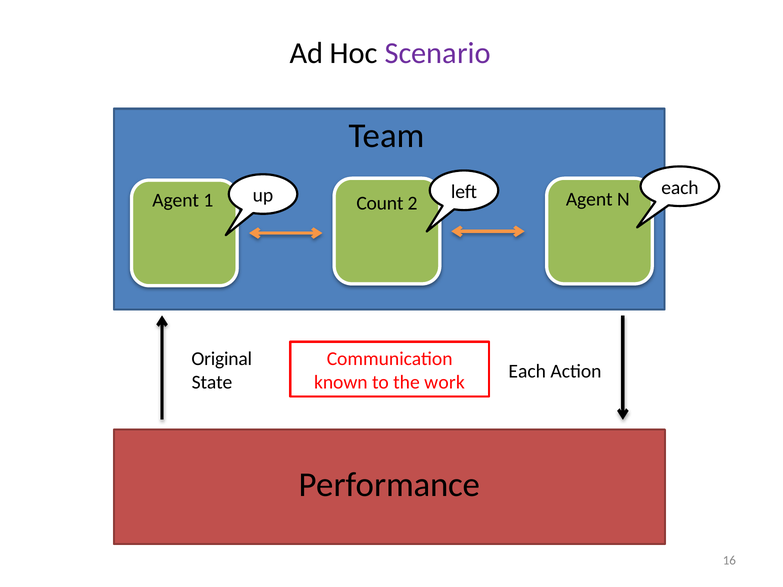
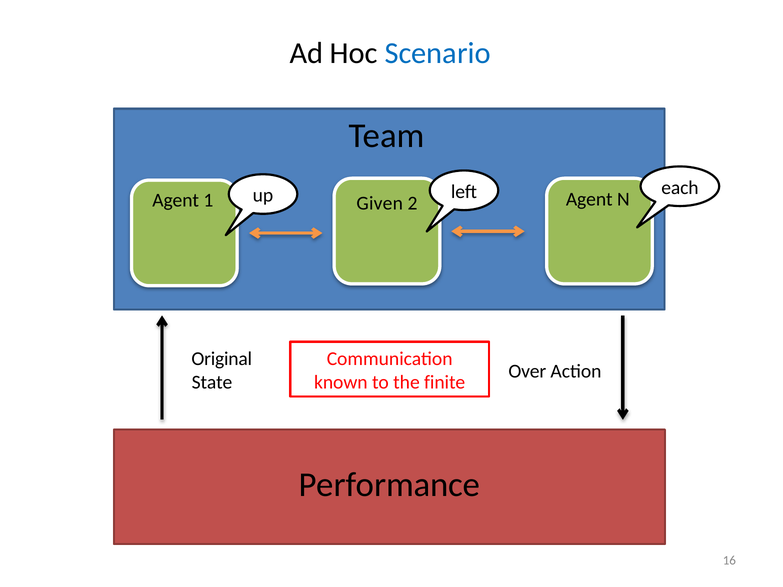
Scenario colour: purple -> blue (438, 53)
Count: Count -> Given (380, 203)
Each: Each -> Over (527, 371)
work: work -> finite (445, 382)
